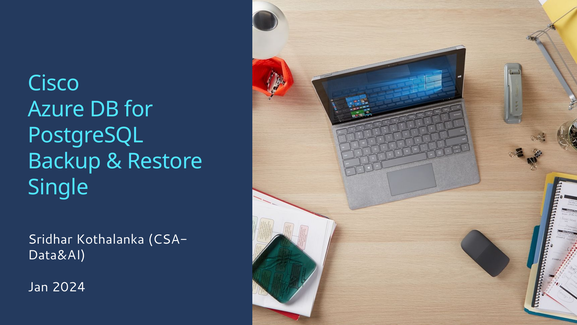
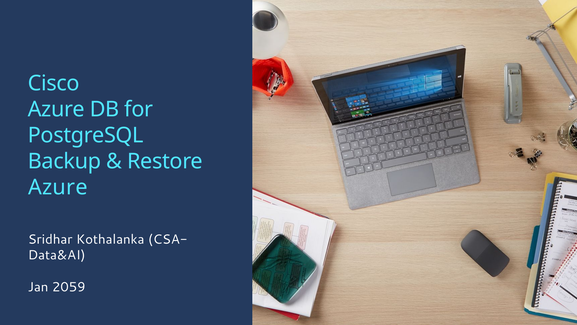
Single: Single -> Azure (58, 187)
2024: 2024 -> 2059 (69, 287)
